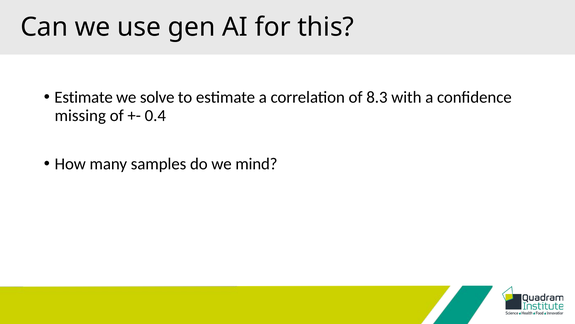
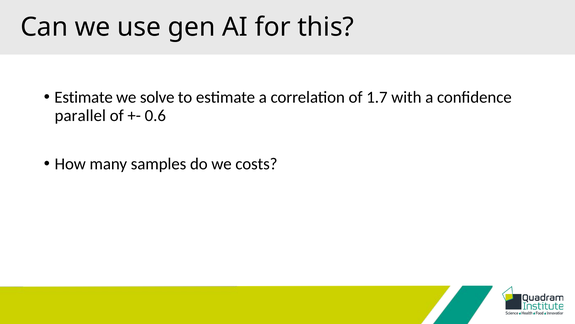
8.3: 8.3 -> 1.7 (377, 97)
missing: missing -> parallel (80, 115)
0.4: 0.4 -> 0.6 (155, 115)
mind: mind -> costs (256, 164)
